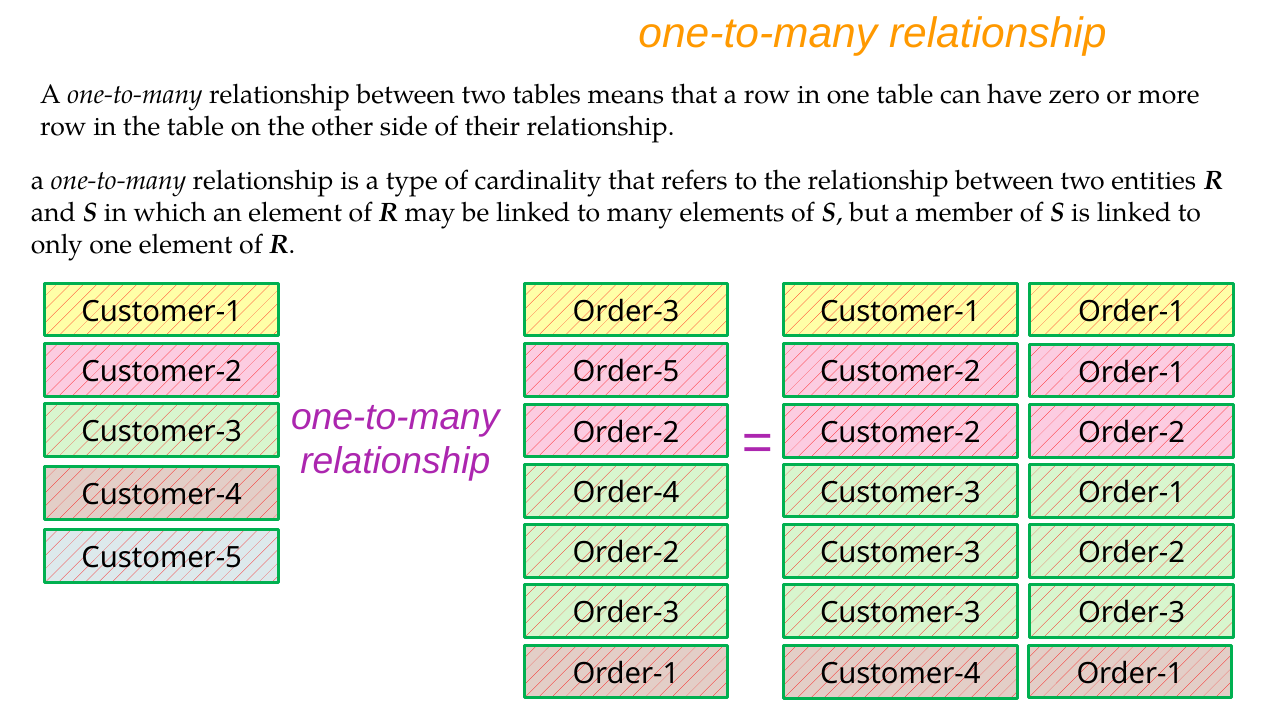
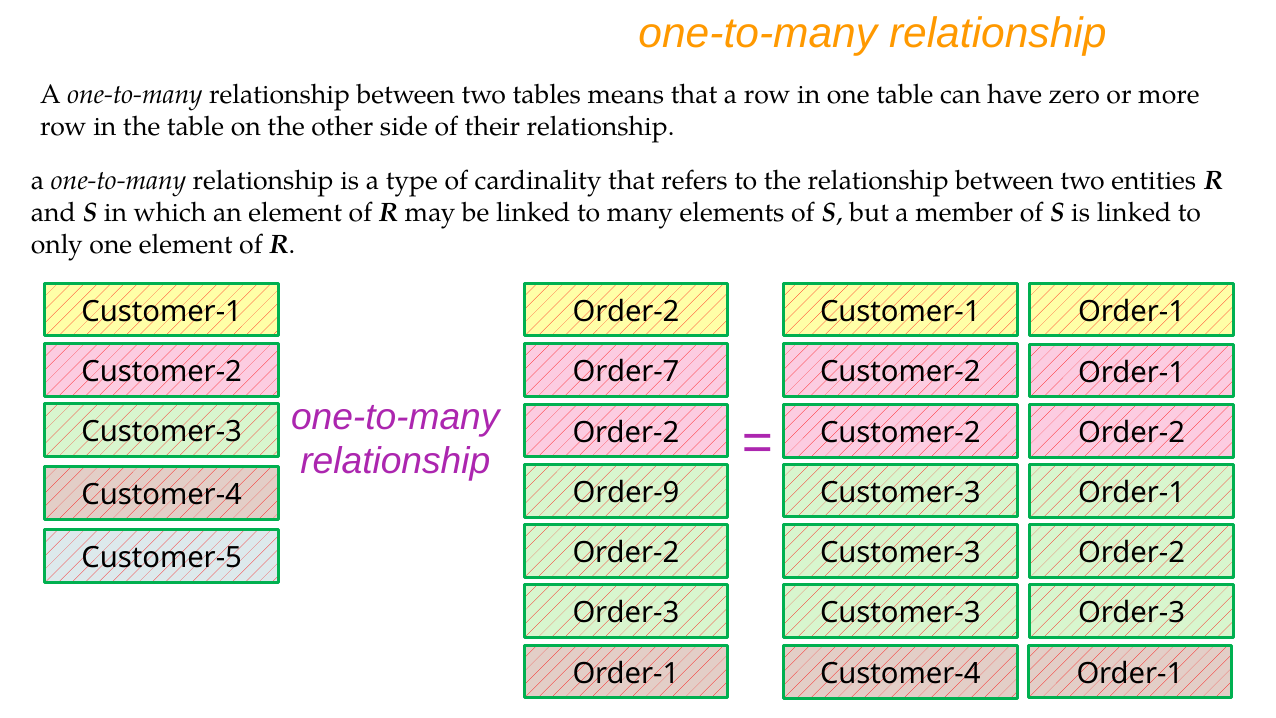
Order-3: Order-3 -> Order-2 (626, 312)
Order-5: Order-5 -> Order-7 (626, 372)
Order-4: Order-4 -> Order-9 (626, 493)
